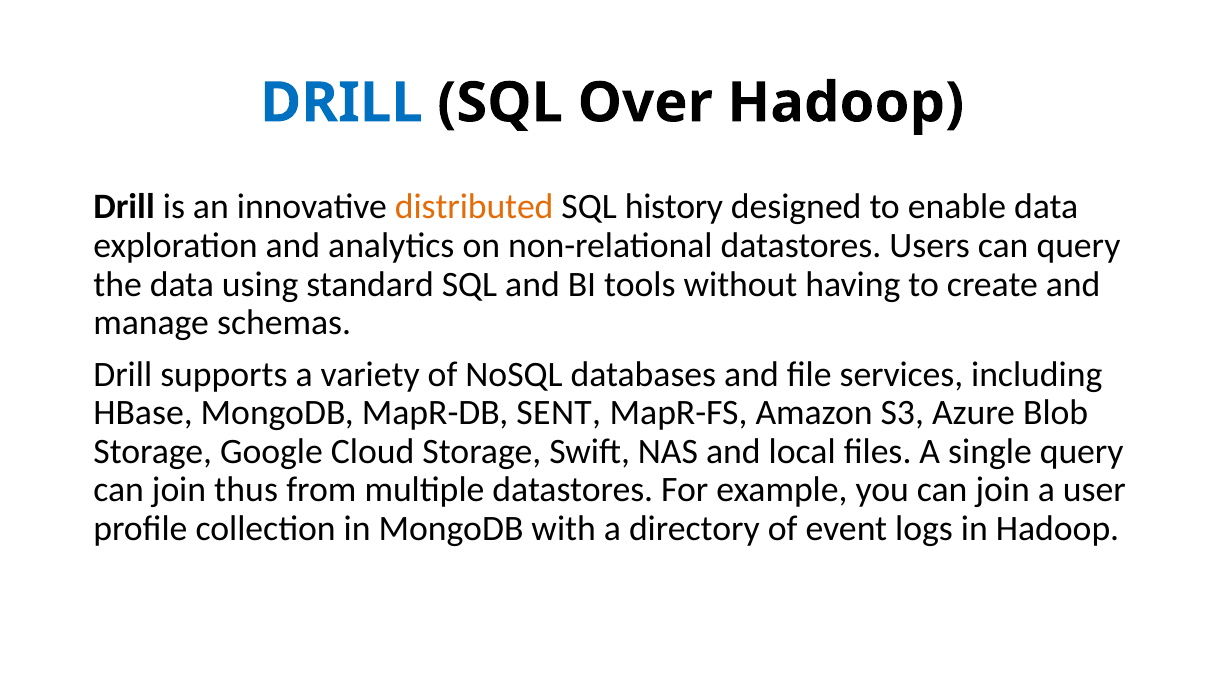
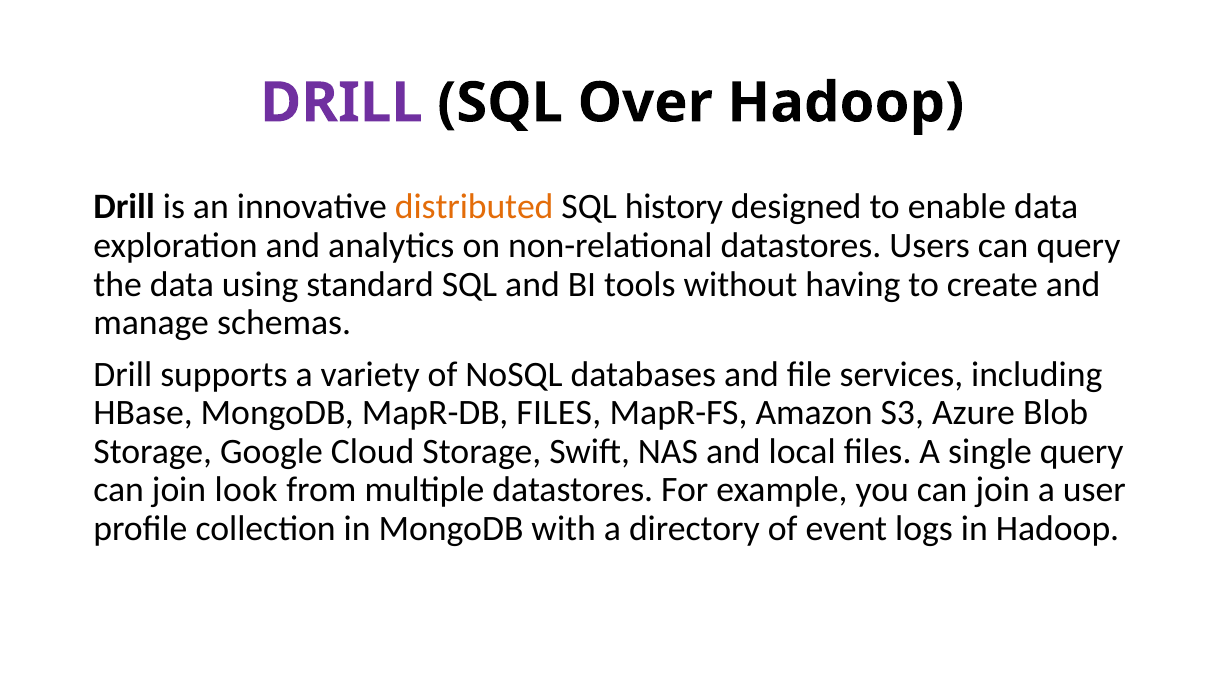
DRILL colour: blue -> purple (341, 103)
MapR-DB SENT: SENT -> FILES (559, 413)
thus: thus -> look (246, 490)
